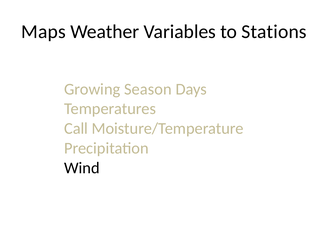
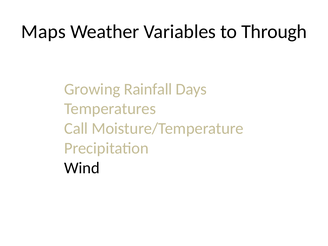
Stations: Stations -> Through (274, 32)
Season: Season -> Rainfall (148, 89)
